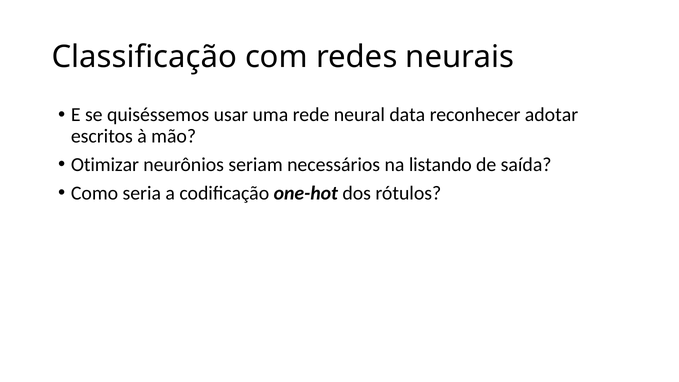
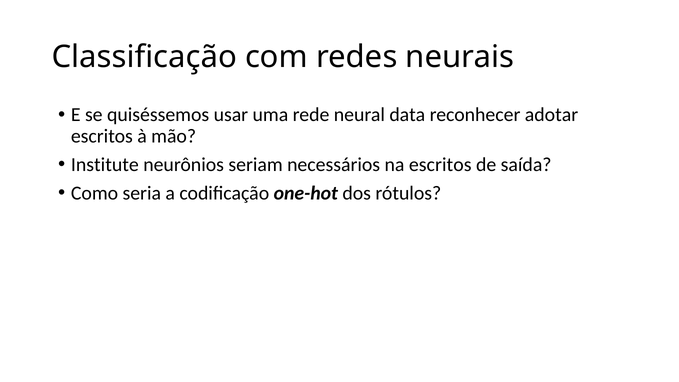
Otimizar: Otimizar -> Institute (105, 165)
na listando: listando -> escritos (440, 165)
